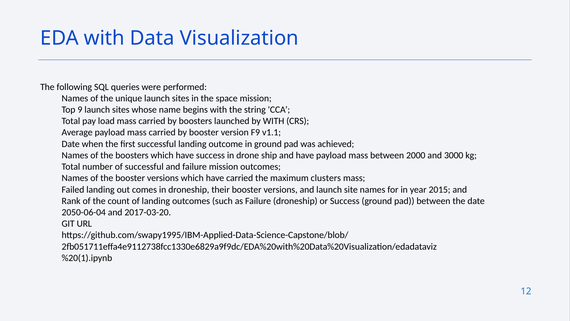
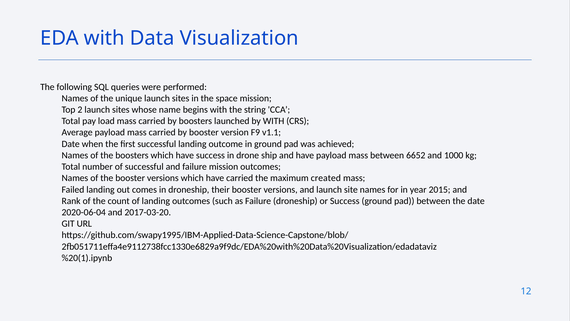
9: 9 -> 2 (80, 110)
2000: 2000 -> 6652 (416, 155)
3000: 3000 -> 1000 (454, 155)
clusters: clusters -> created (326, 178)
2050-06-04: 2050-06-04 -> 2020-06-04 (84, 212)
